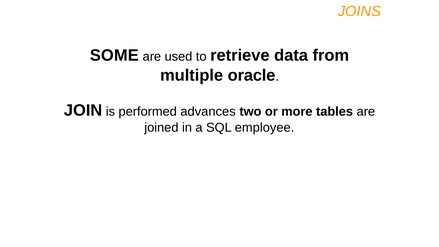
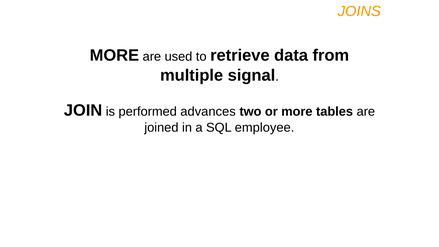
SOME: SOME -> MORE (114, 55)
oracle: oracle -> signal (251, 75)
